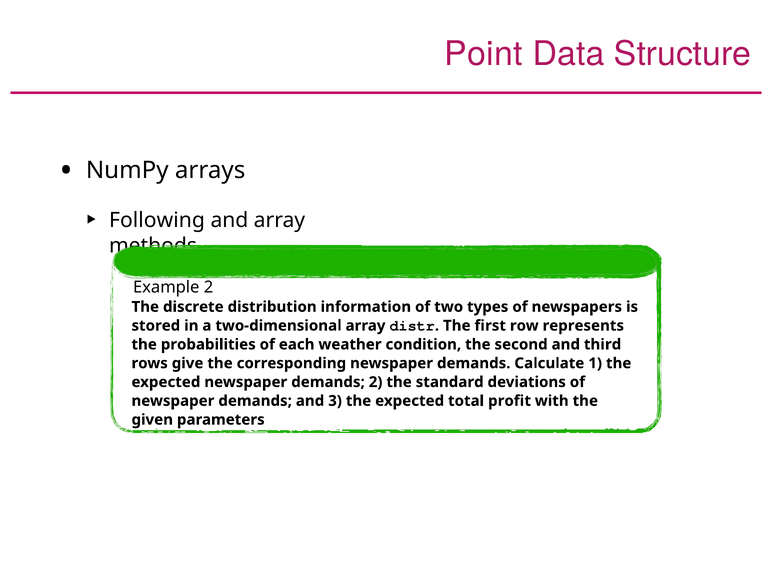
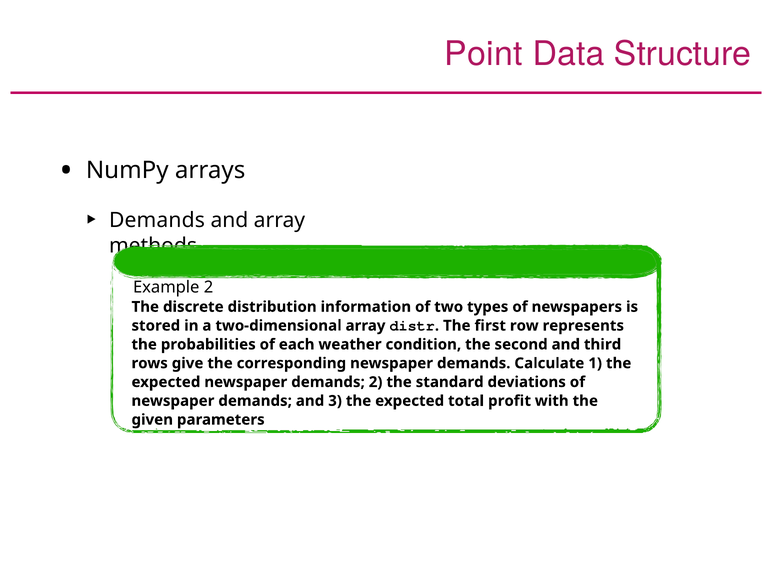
Following: Following -> Demands (157, 220)
